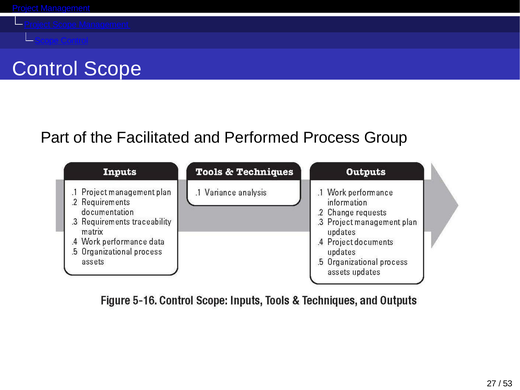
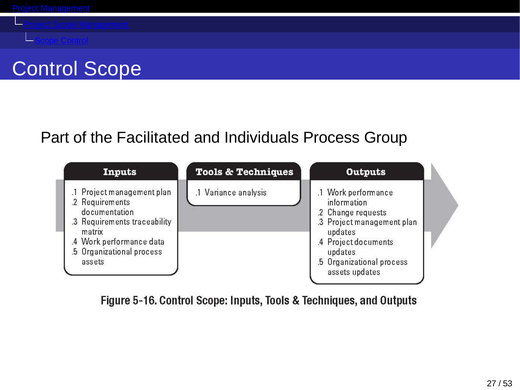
Performed: Performed -> Individuals (262, 138)
